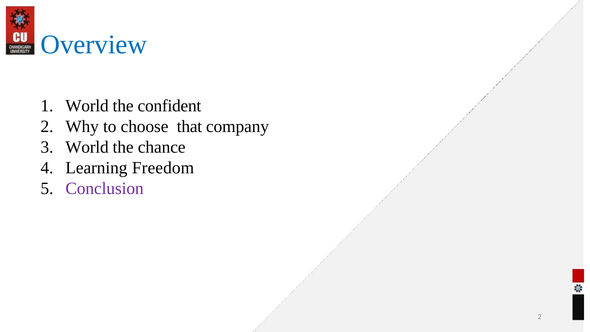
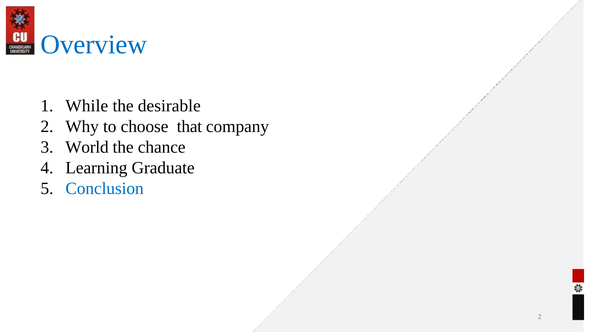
World: World -> While (87, 106)
confident: confident -> desirable (169, 106)
Freedom: Freedom -> Graduate (163, 168)
Conclusion colour: purple -> blue (105, 188)
